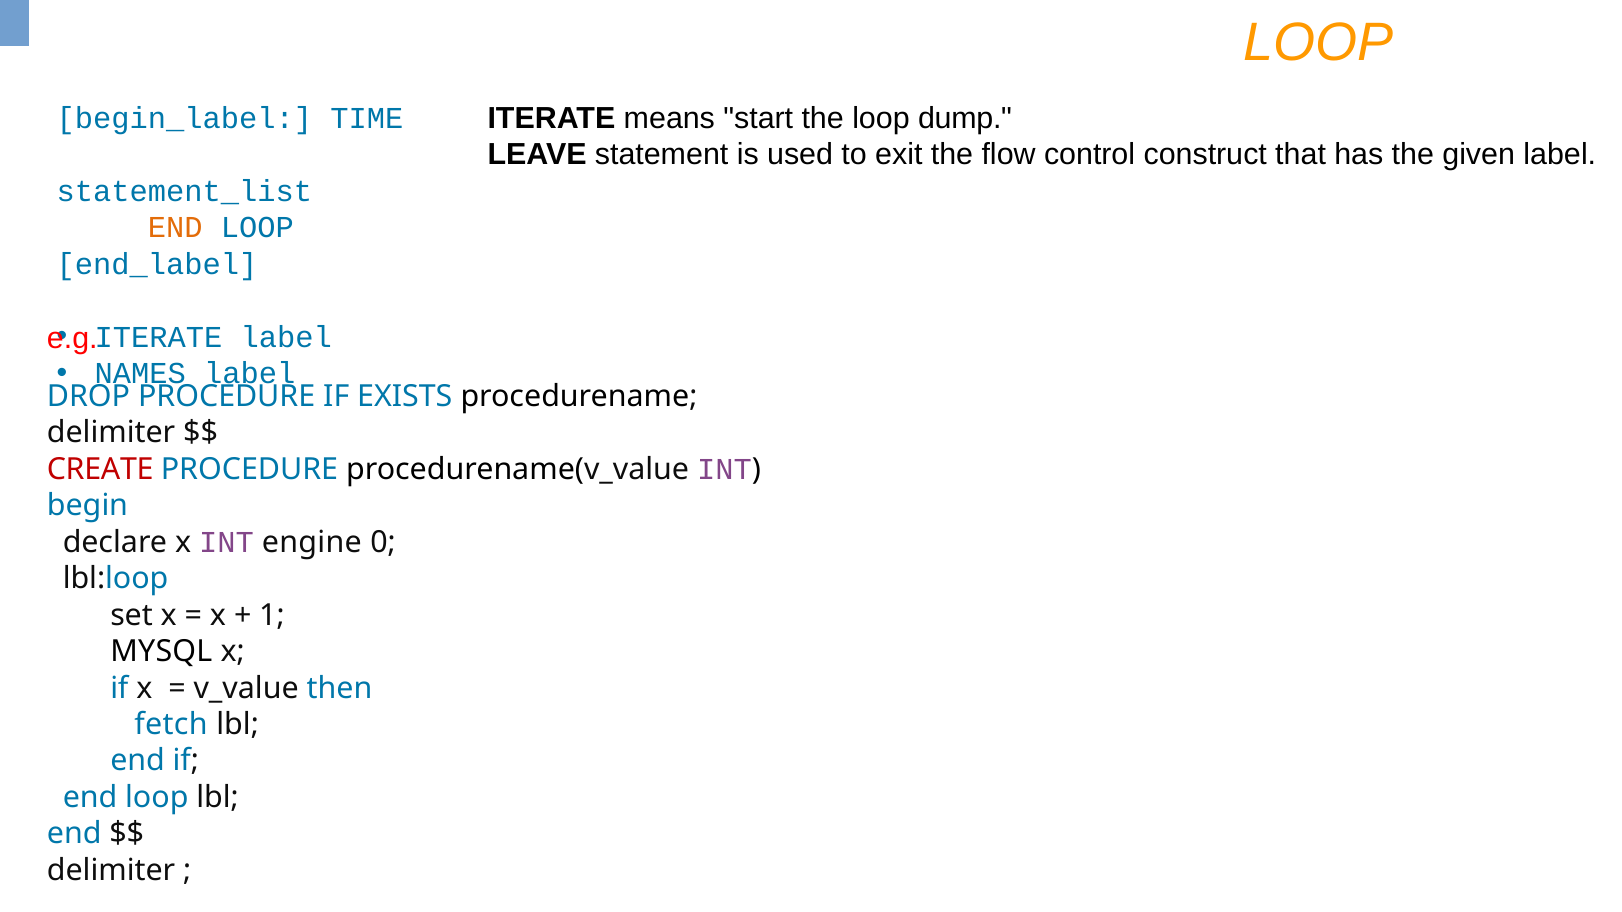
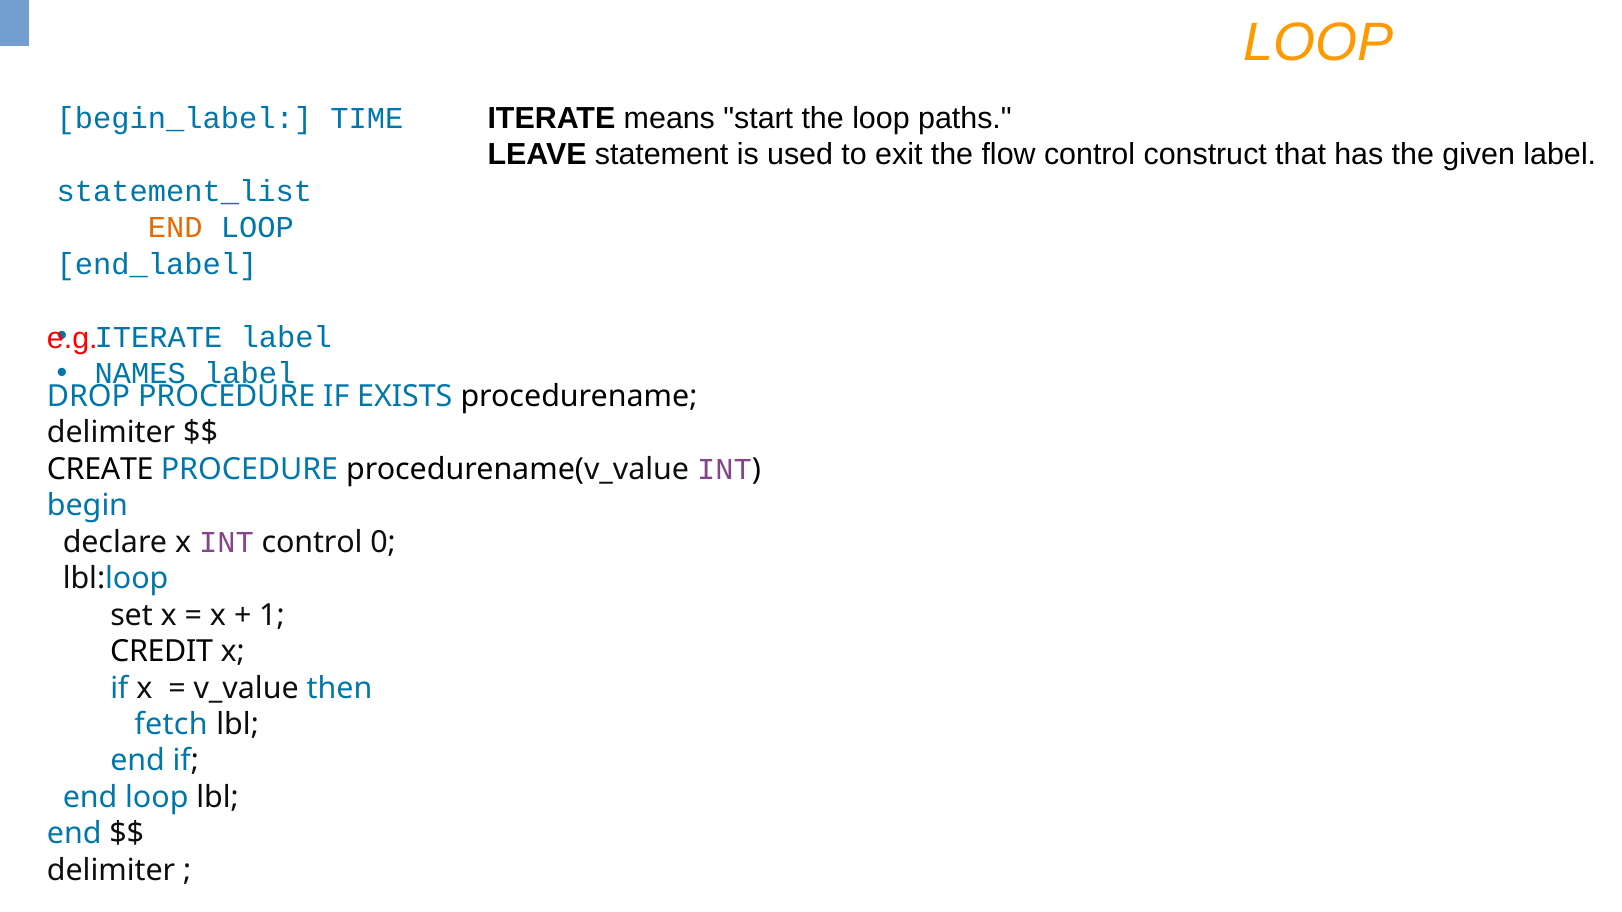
dump: dump -> paths (965, 118)
CREATE colour: red -> black (100, 469)
INT engine: engine -> control (312, 542)
MYSQL: MYSQL -> CREDIT (162, 652)
